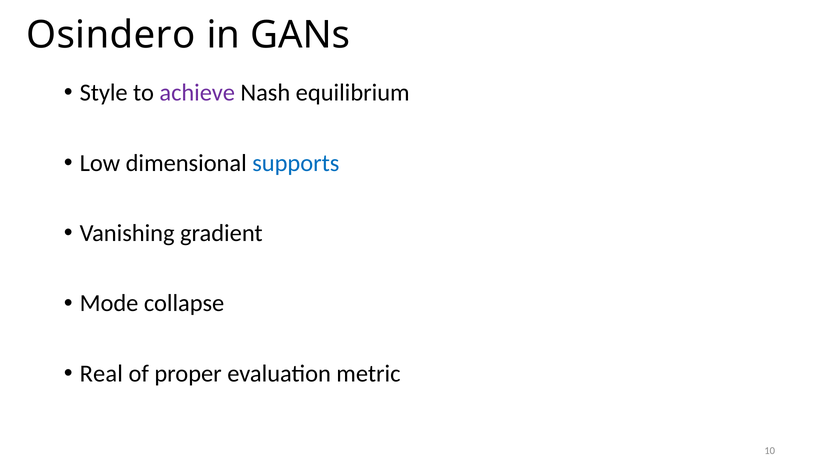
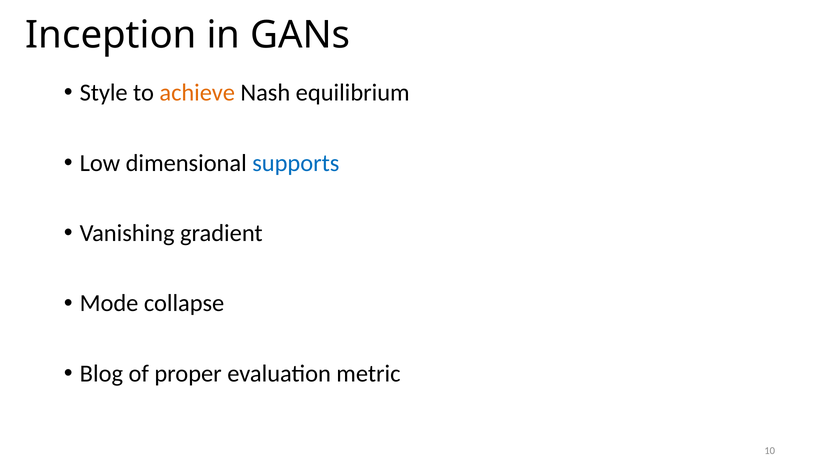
Osindero: Osindero -> Inception (111, 35)
achieve colour: purple -> orange (197, 93)
Real: Real -> Blog (101, 374)
